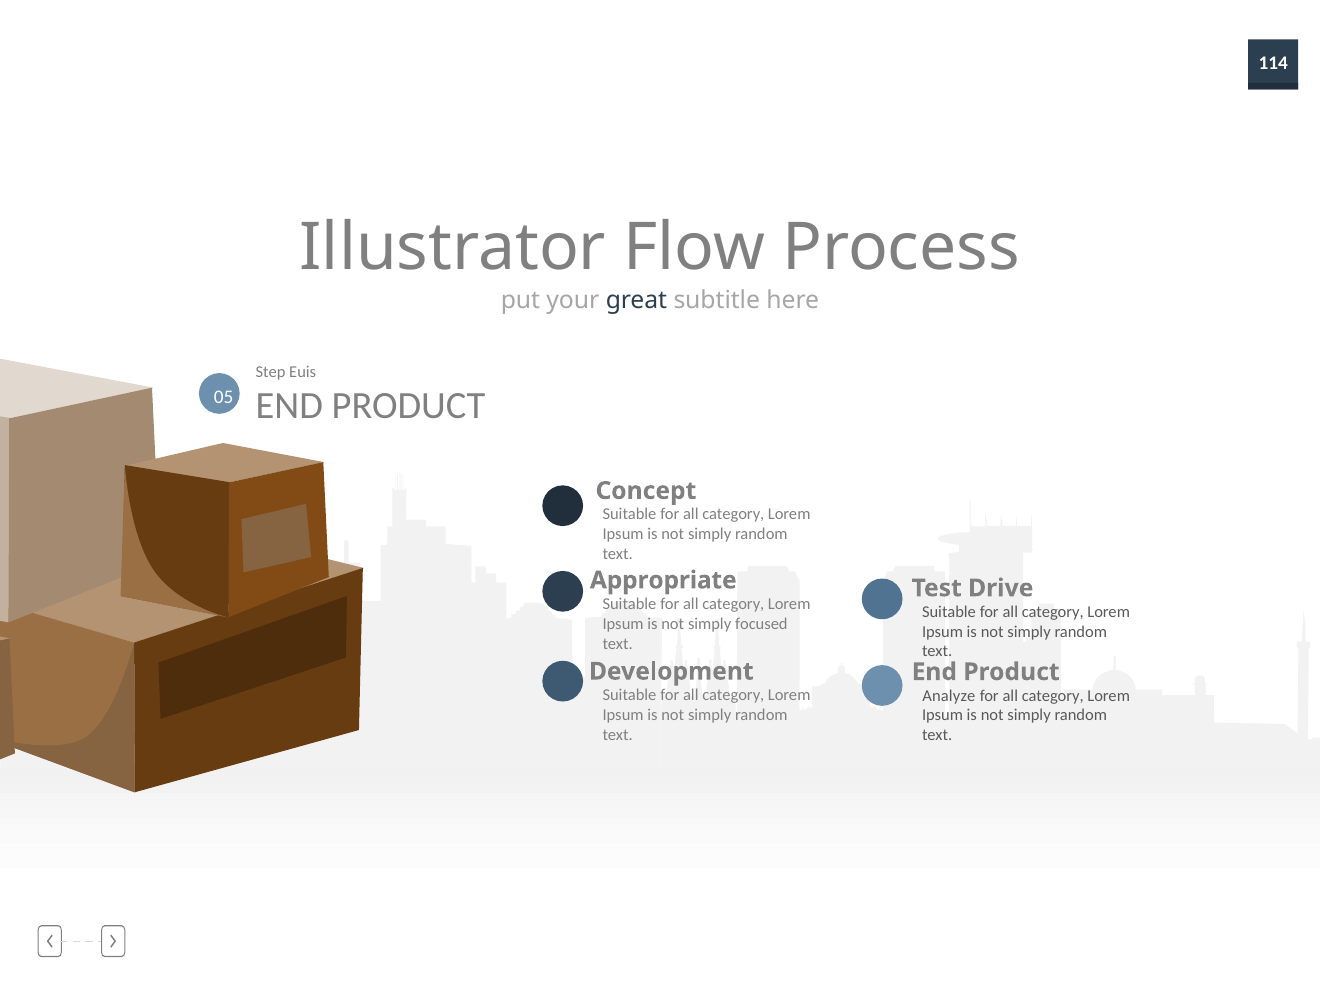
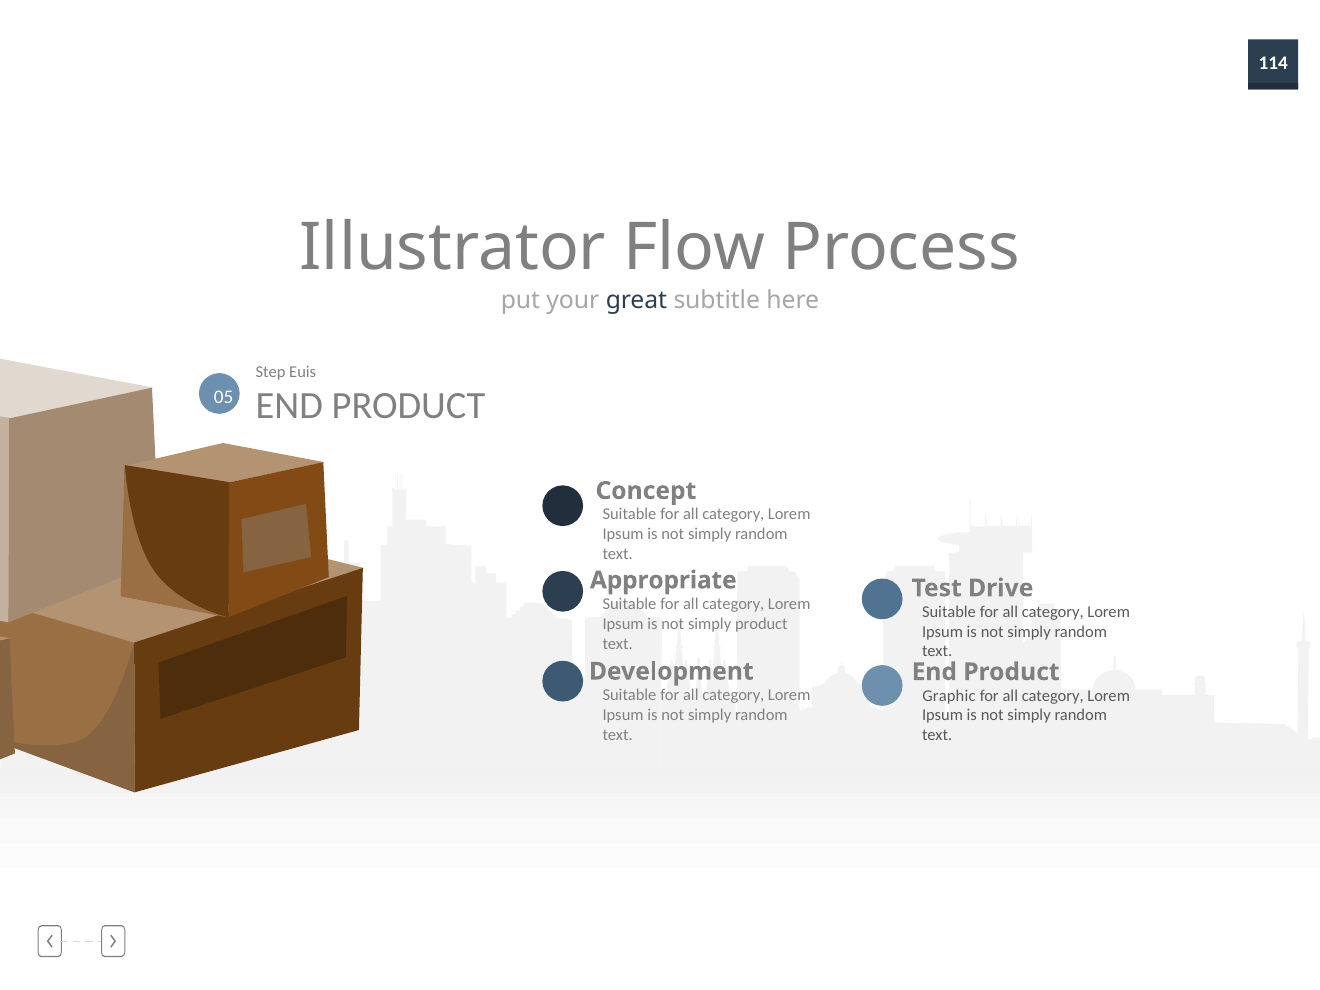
simply focused: focused -> product (761, 624)
Analyze: Analyze -> Graphic (949, 696)
